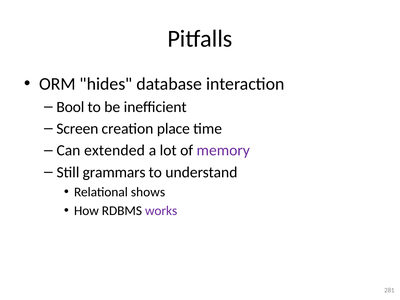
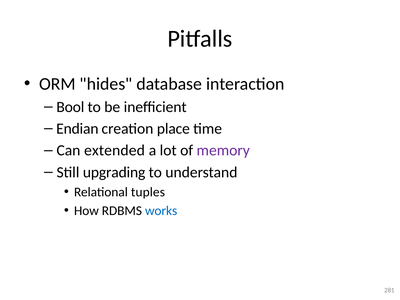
Screen: Screen -> Endian (77, 129)
grammars: grammars -> upgrading (114, 172)
shows: shows -> tuples (148, 192)
works colour: purple -> blue (161, 211)
